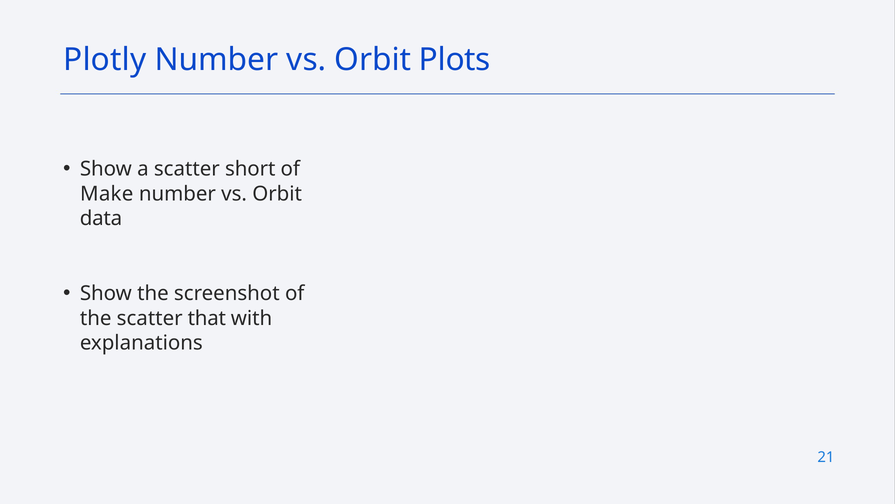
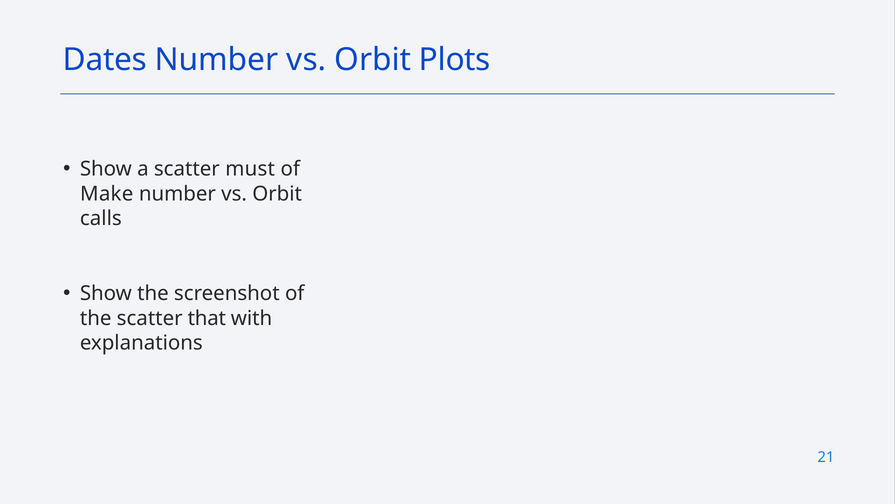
Plotly: Plotly -> Dates (105, 60)
short: short -> must (250, 169)
data: data -> calls (101, 218)
